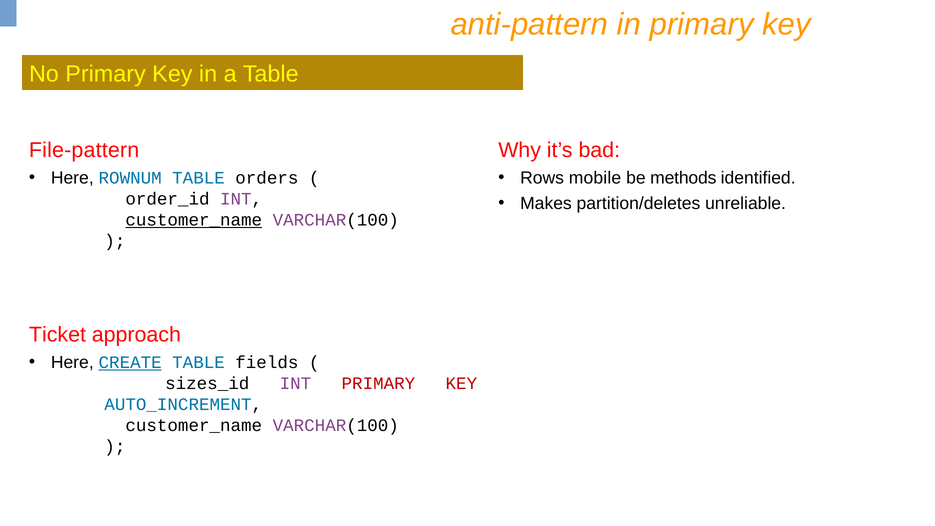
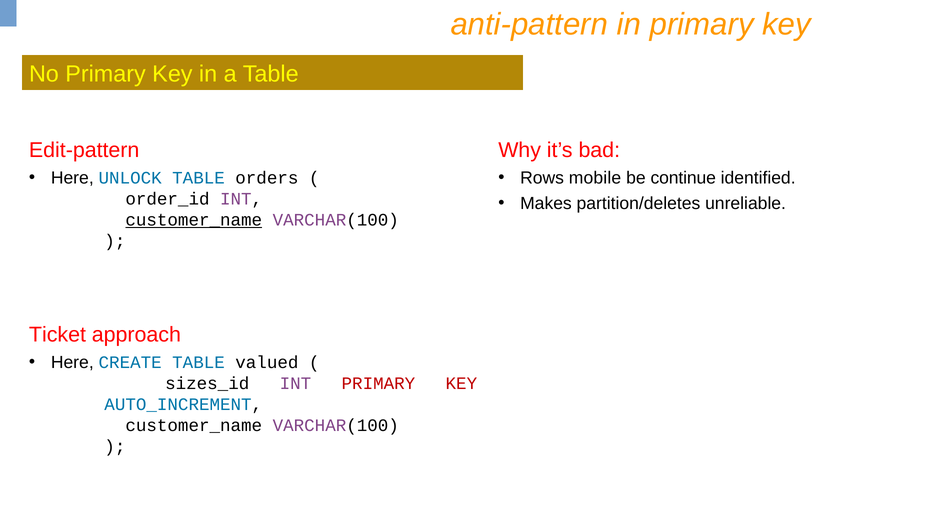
File-pattern: File-pattern -> Edit-pattern (84, 150)
ROWNUM: ROWNUM -> UNLOCK (130, 178)
methods: methods -> continue (683, 178)
CREATE underline: present -> none (130, 362)
fields: fields -> valued (267, 362)
